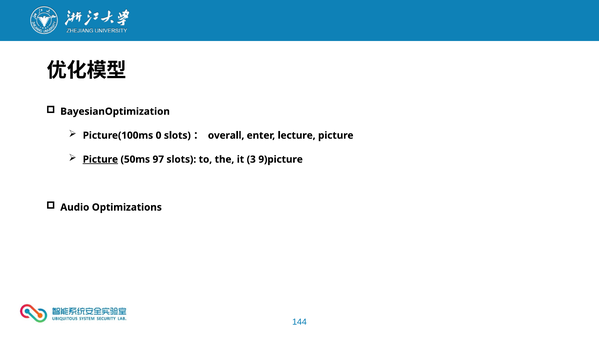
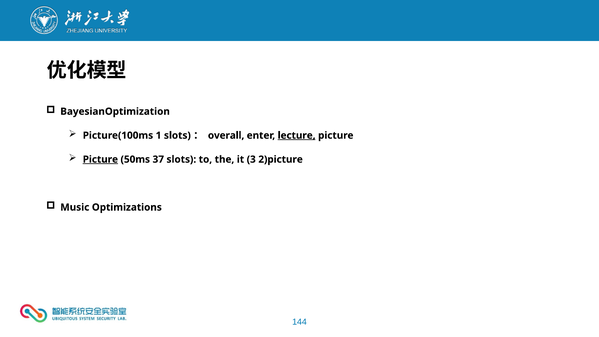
0: 0 -> 1 (159, 135)
lecture underline: none -> present (297, 135)
97: 97 -> 37 (158, 159)
9)picture: 9)picture -> 2)picture (281, 159)
Audio: Audio -> Music (75, 207)
